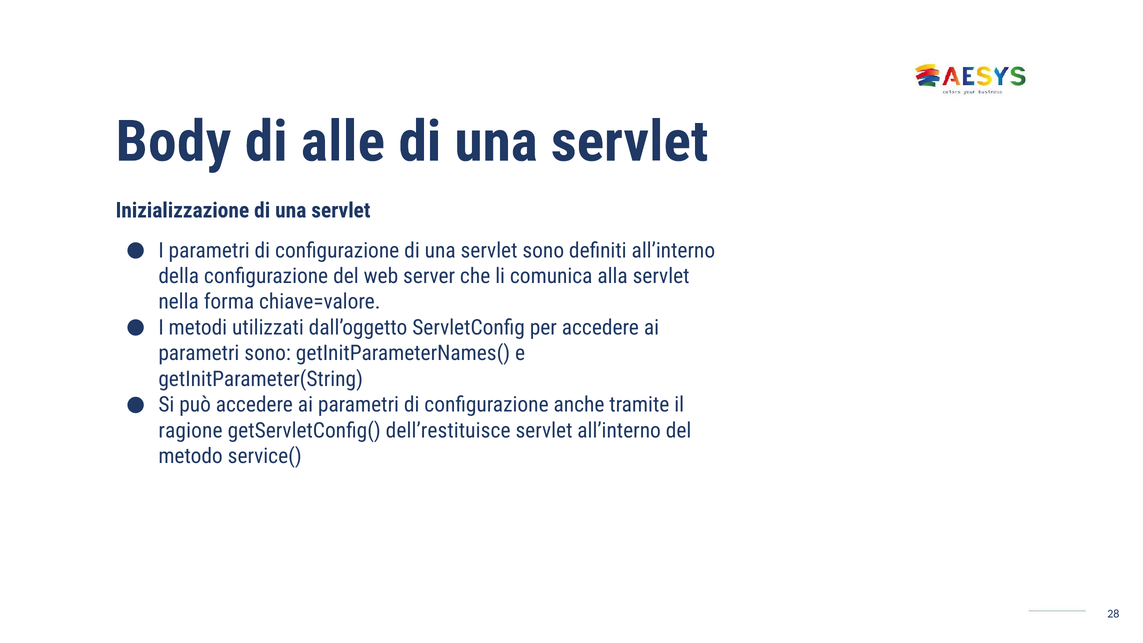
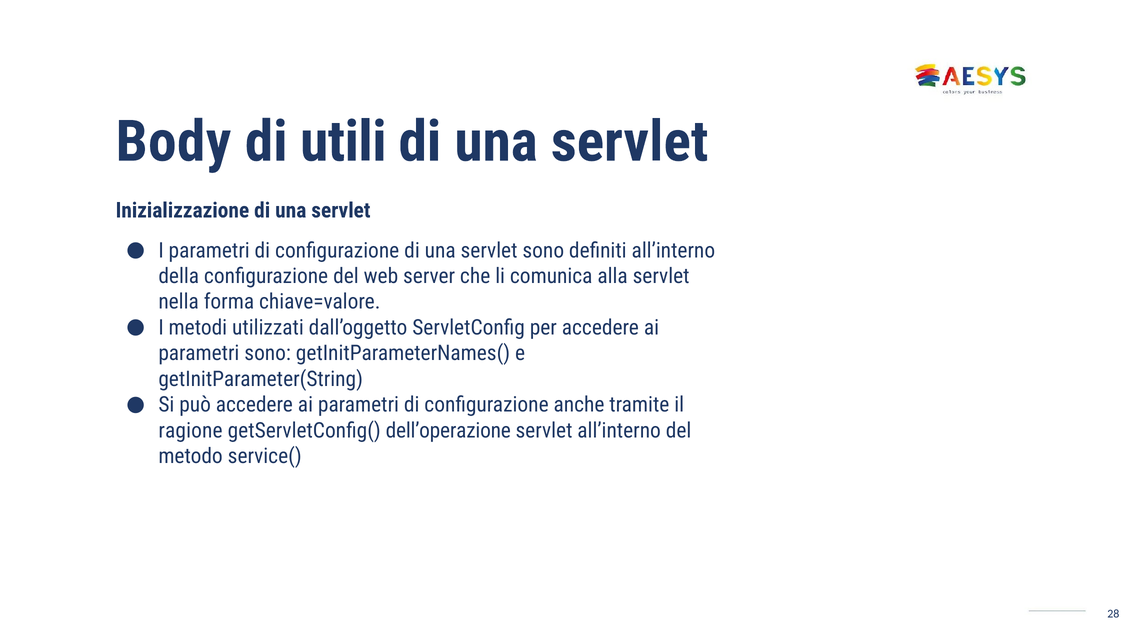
alle: alle -> utili (343, 142)
dell’restituisce: dell’restituisce -> dell’operazione (448, 430)
